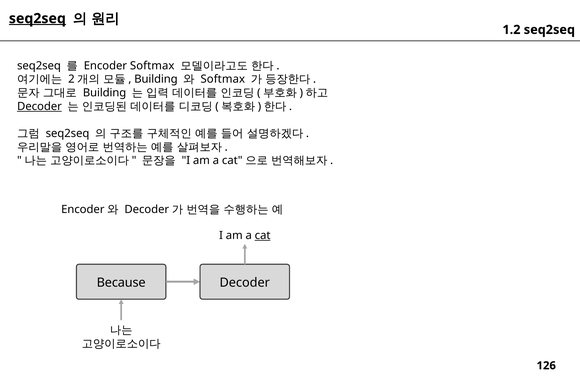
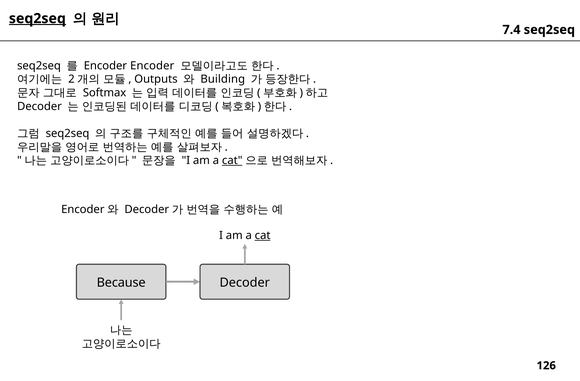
1.2: 1.2 -> 7.4 (511, 30)
Encoder Softmax: Softmax -> Encoder (152, 66)
Building: Building -> Outputs (156, 79)
Softmax: Softmax -> Building (223, 79)
Building: Building -> Softmax (105, 93)
Decoder underline: present -> none (39, 106)
cat underline: none -> present (232, 160)
